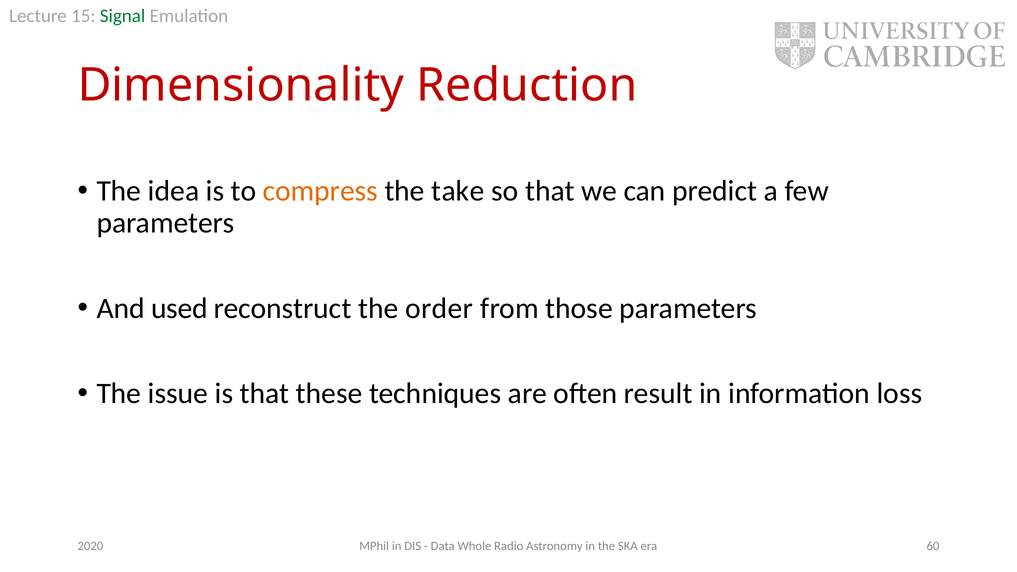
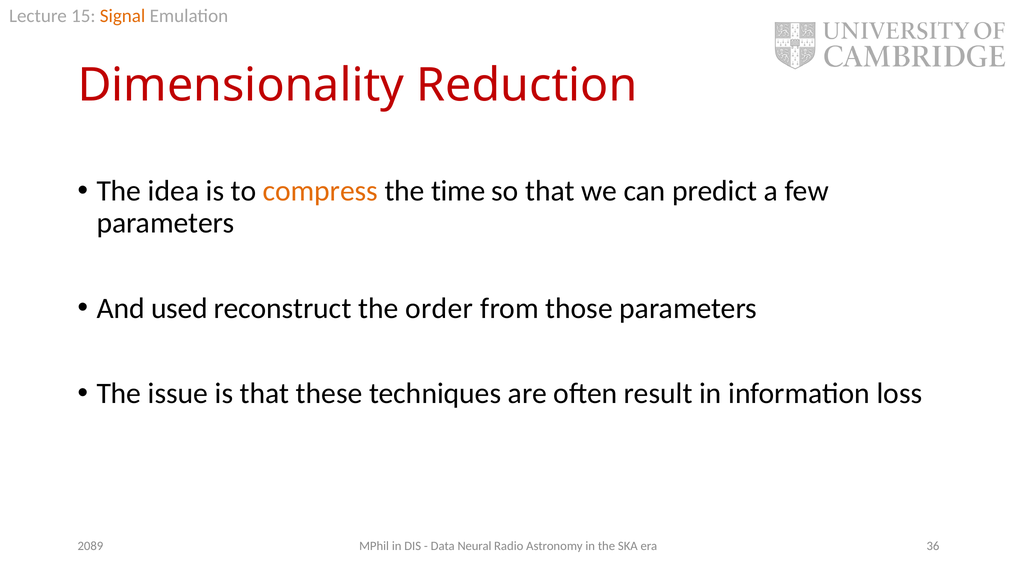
Signal colour: green -> orange (123, 16)
take: take -> time (458, 191)
Whole: Whole -> Neural (474, 546)
60: 60 -> 36 (933, 546)
2020: 2020 -> 2089 (90, 546)
